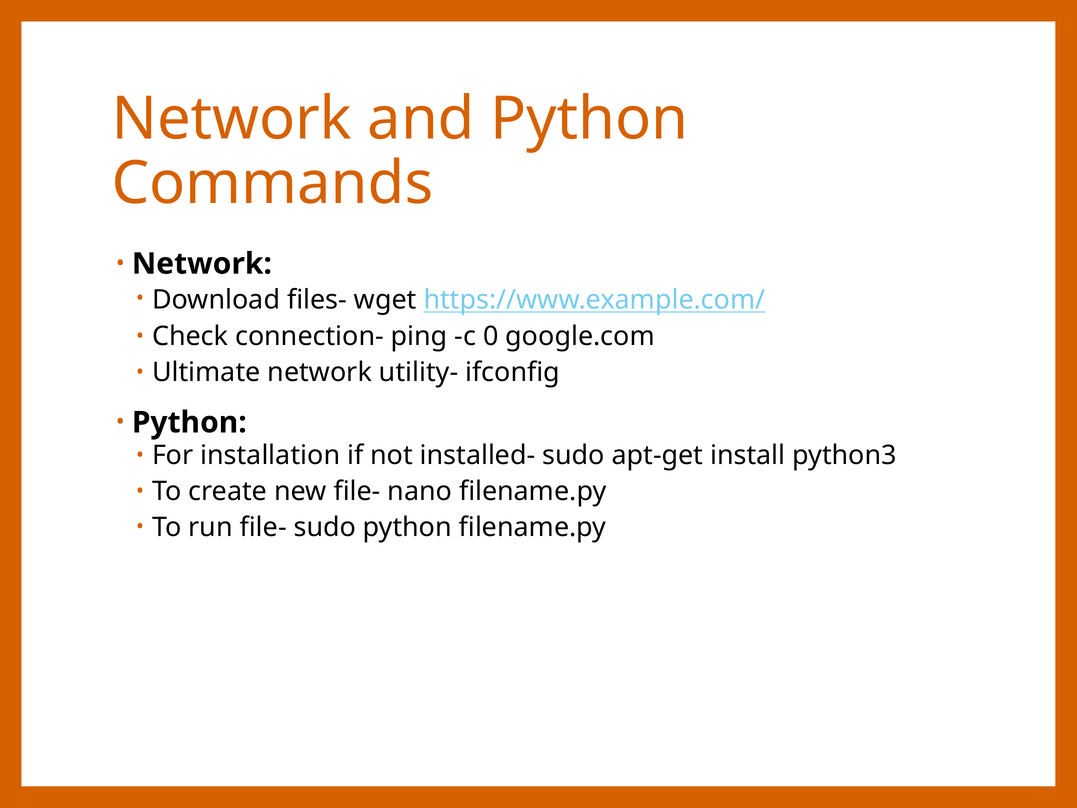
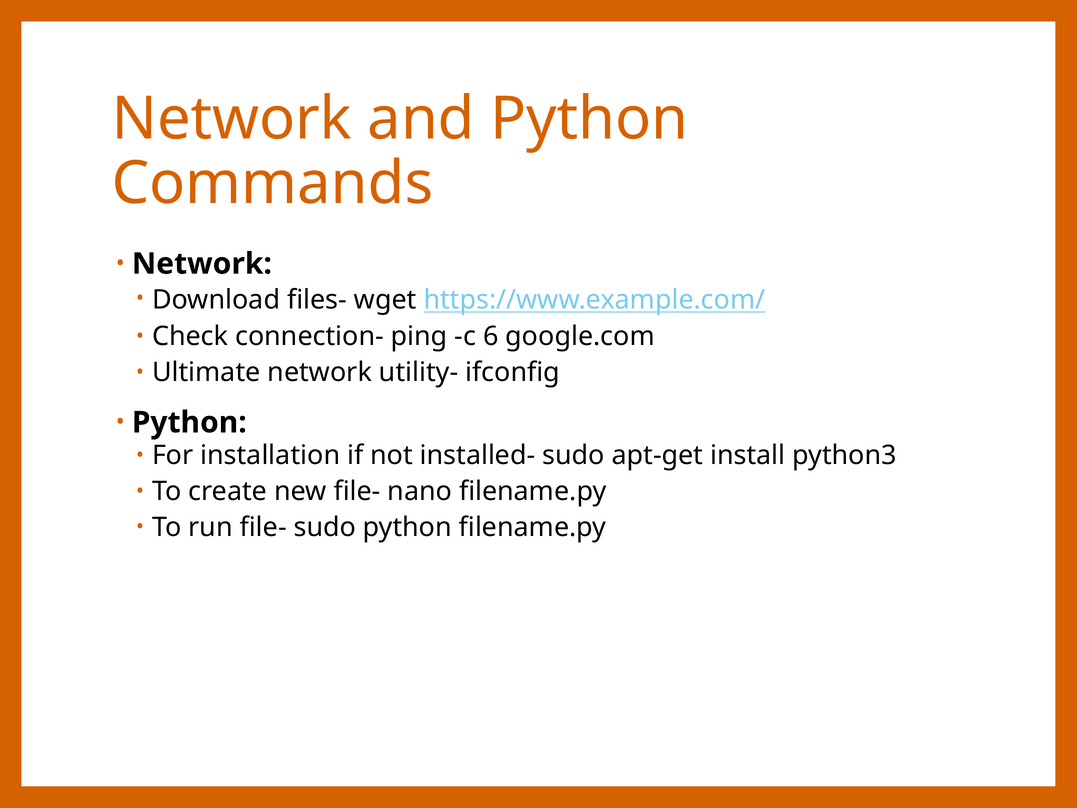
0: 0 -> 6 (491, 336)
